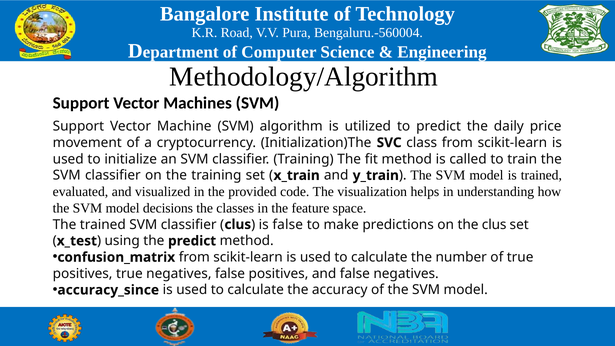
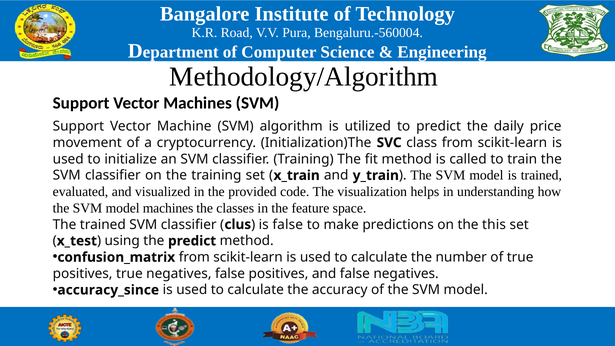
model decisions: decisions -> machines (168, 208)
the clus: clus -> this (494, 224)
